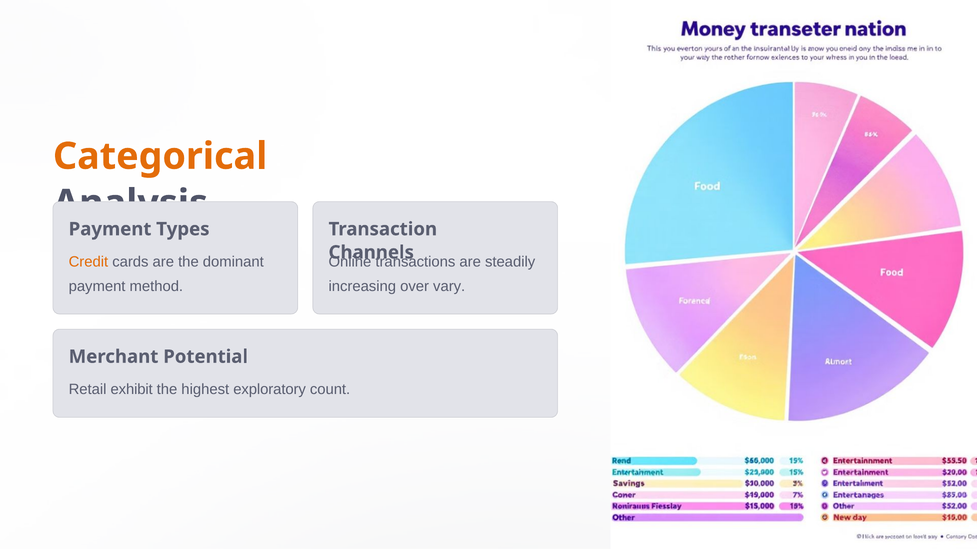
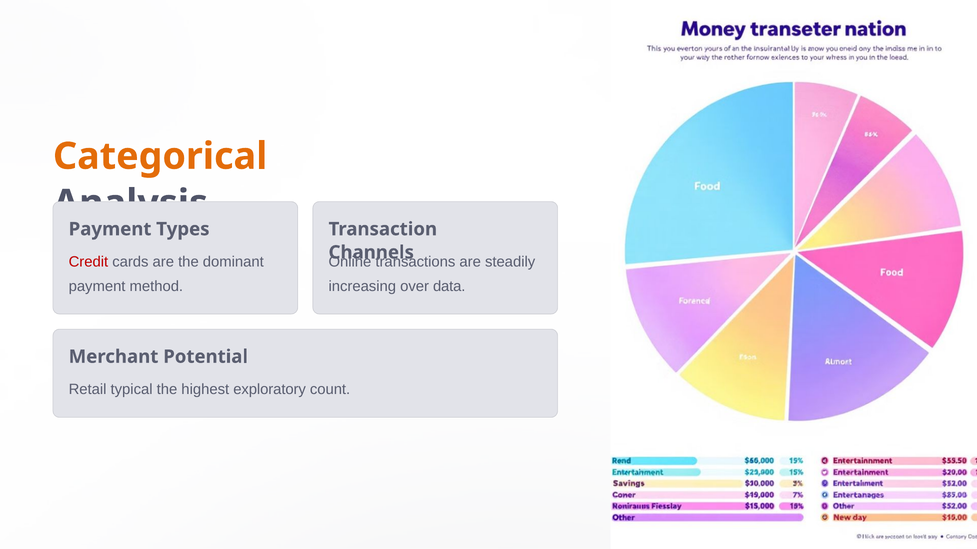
Credit colour: orange -> red (88, 262)
vary: vary -> data (449, 286)
exhibit: exhibit -> typical (132, 390)
